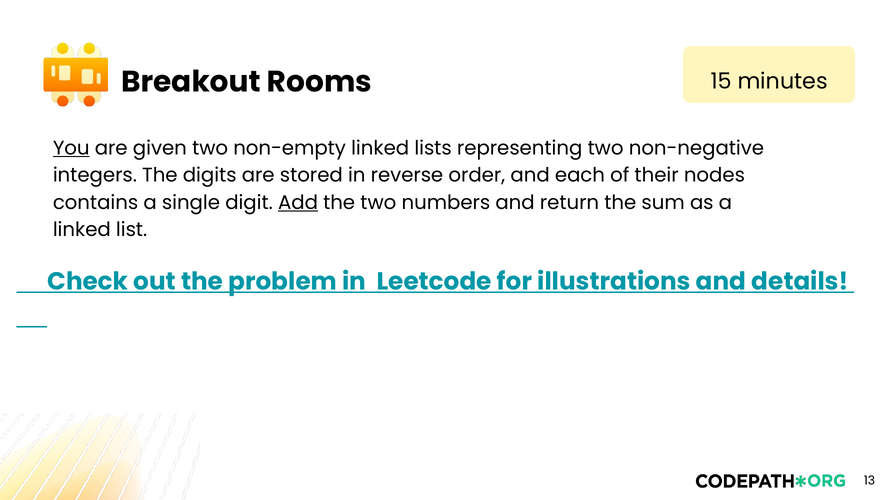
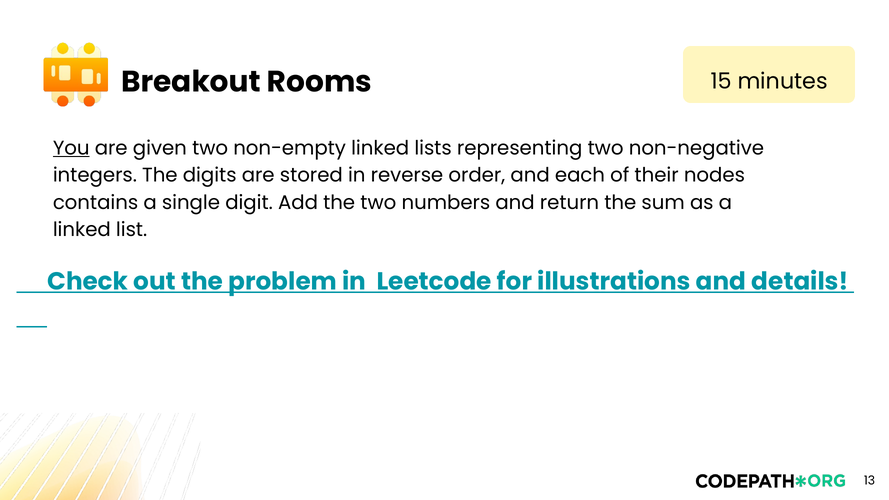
Add underline: present -> none (298, 203)
